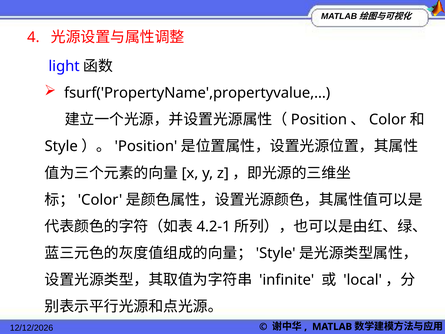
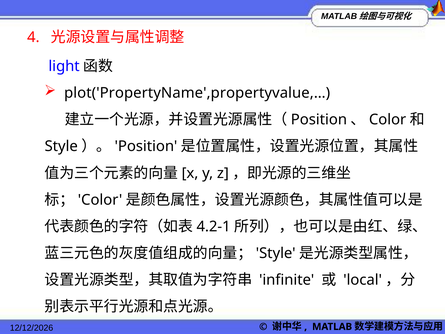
fsurf('PropertyName',propertyvalue,…: fsurf('PropertyName',propertyvalue,… -> plot('PropertyName',propertyvalue,… (197, 93)
